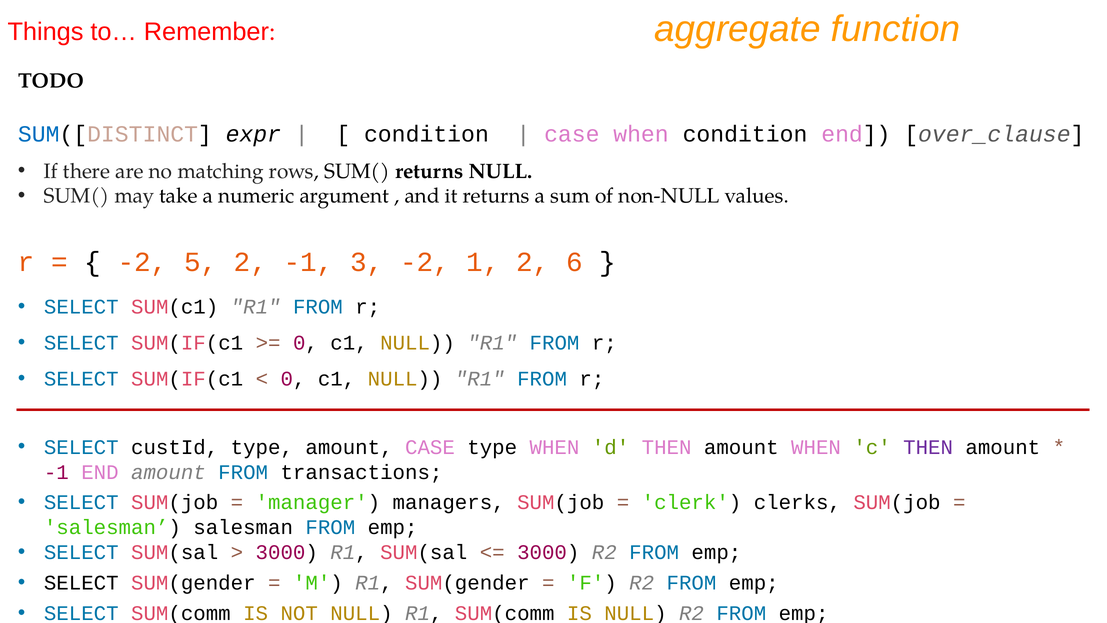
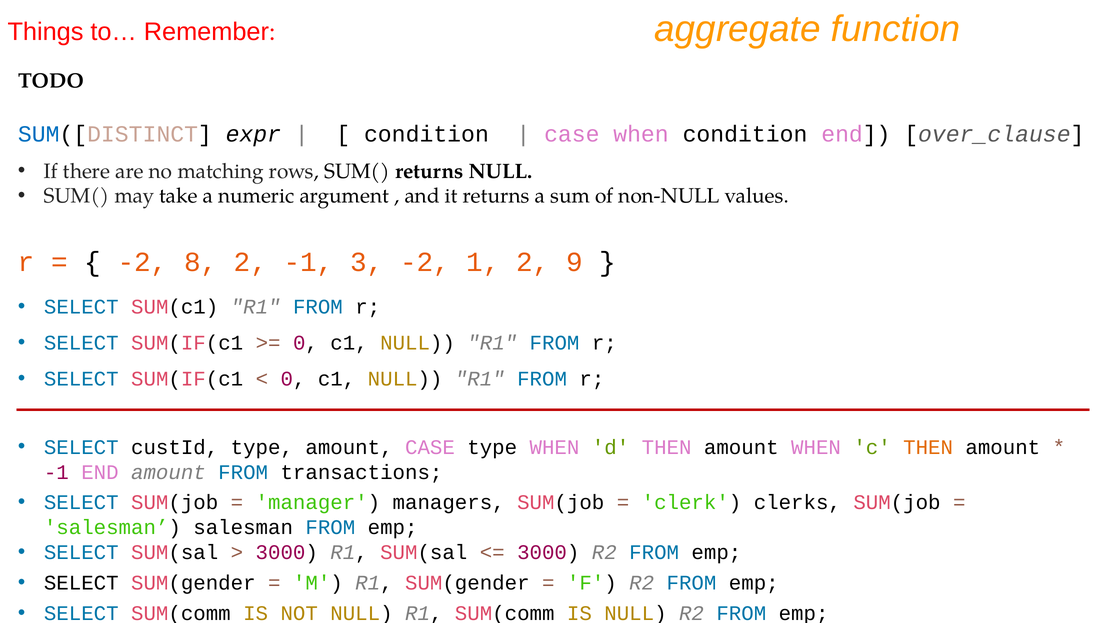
5: 5 -> 8 (201, 262)
6: 6 -> 9 (574, 262)
THEN colour: purple -> orange (928, 447)
